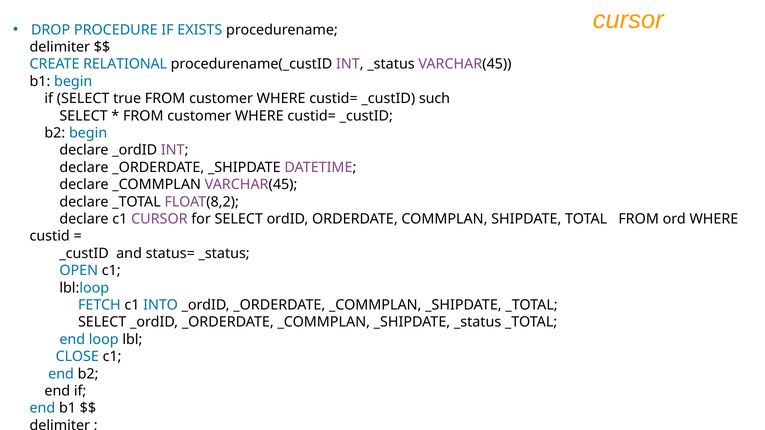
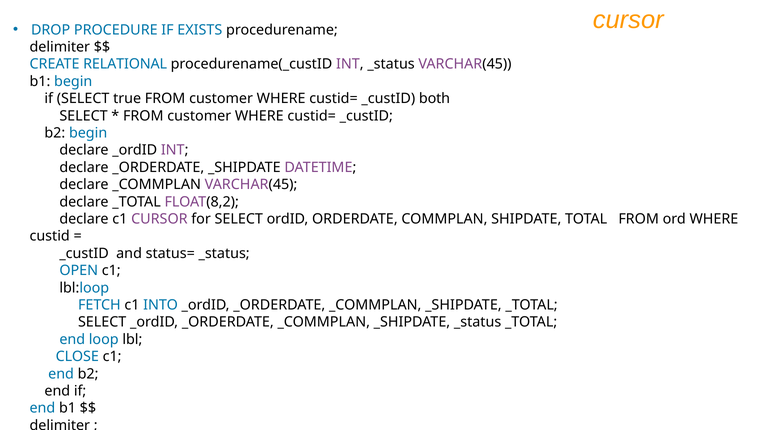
such: such -> both (435, 99)
